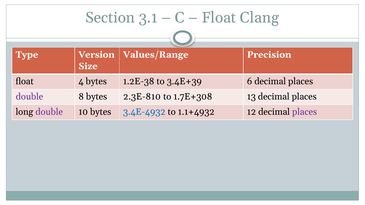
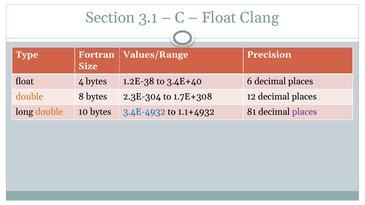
Version: Version -> Fortran (97, 55)
3.4E+39: 3.4E+39 -> 3.4E+40 (184, 81)
double colour: purple -> orange (29, 97)
2.3E-810: 2.3E-810 -> 2.3E-304 (142, 97)
13: 13 -> 12 (251, 97)
double colour: purple -> orange (49, 112)
12: 12 -> 81 (252, 112)
